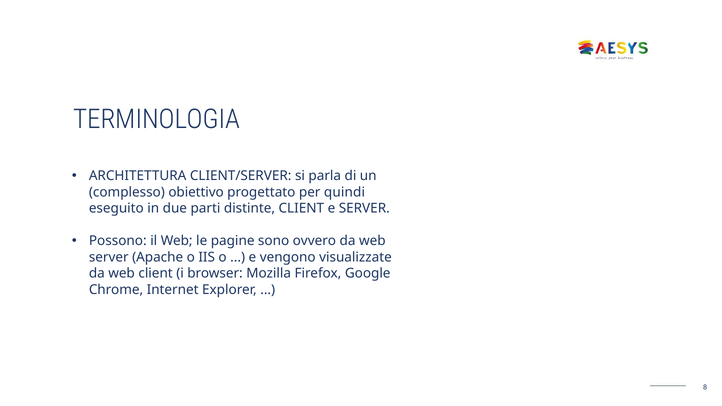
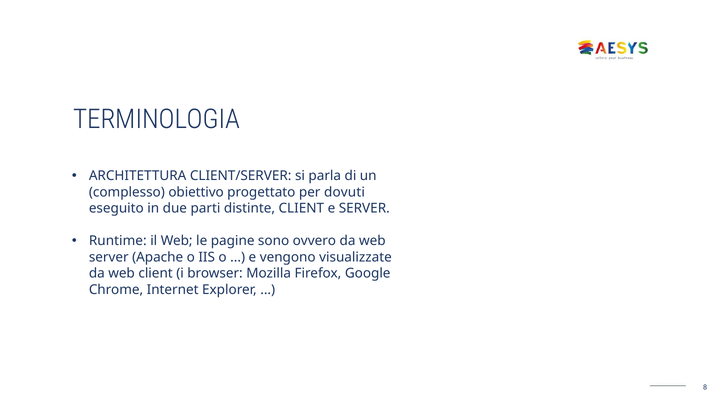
quindi: quindi -> dovuti (344, 192)
Possono: Possono -> Runtime (118, 241)
